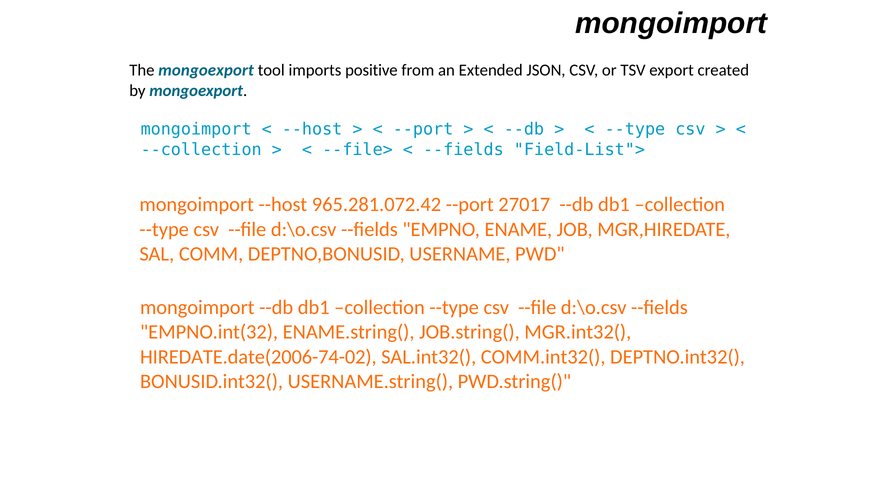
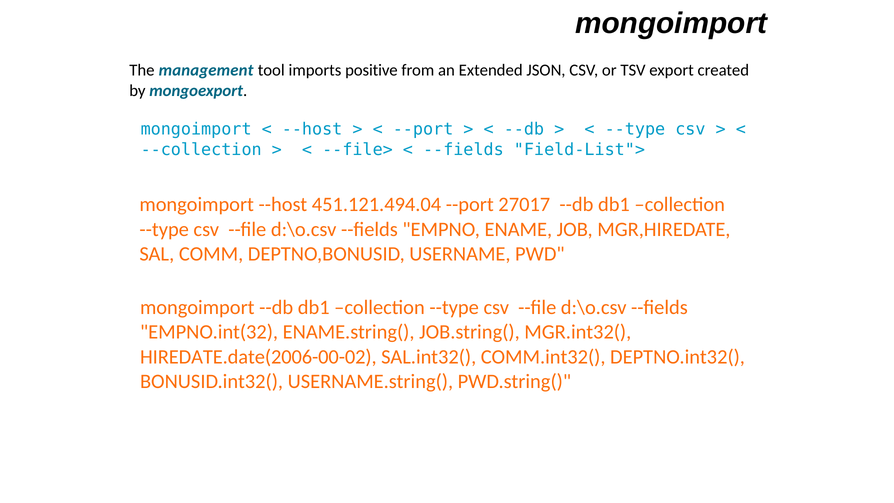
The mongoexport: mongoexport -> management (206, 70)
965.281.072.42: 965.281.072.42 -> 451.121.494.04 (377, 205)
HIREDATE.date(2006-74-02: HIREDATE.date(2006-74-02 -> HIREDATE.date(2006-00-02 (258, 357)
